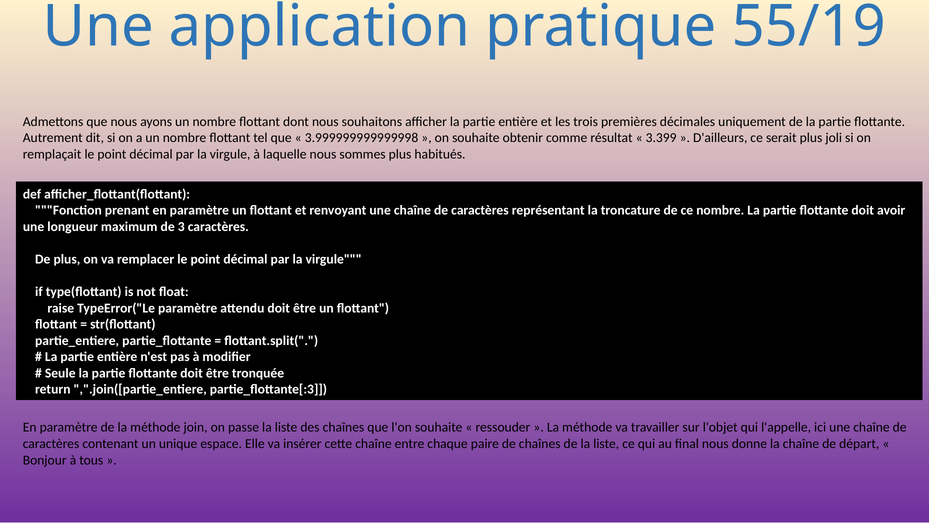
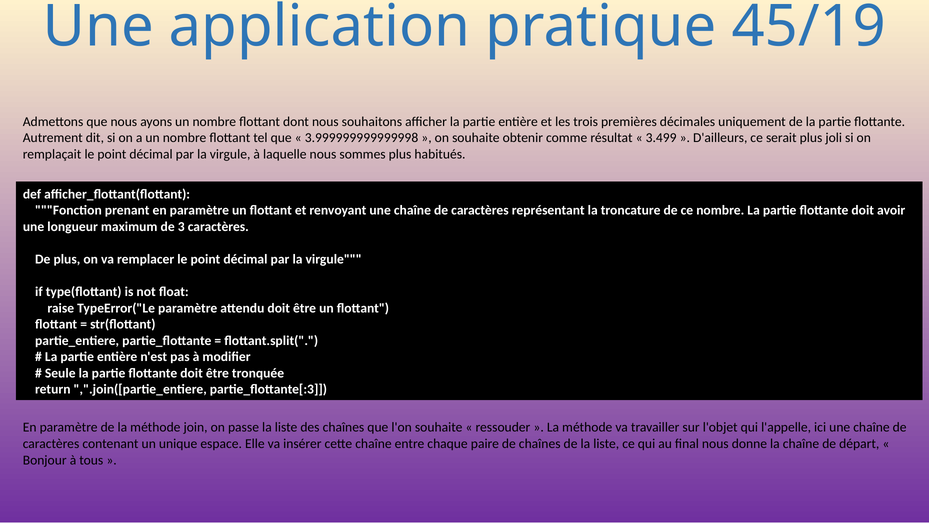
55/19: 55/19 -> 45/19 (809, 27)
3.399: 3.399 -> 3.499 (661, 138)
